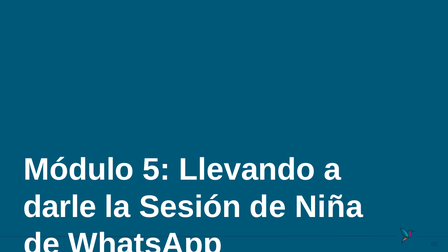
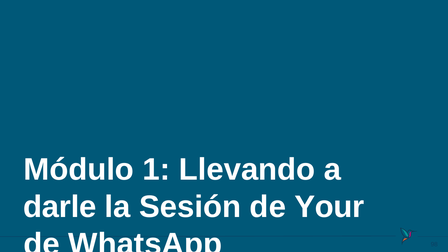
5: 5 -> 1 (156, 170)
Niña: Niña -> Your (329, 207)
